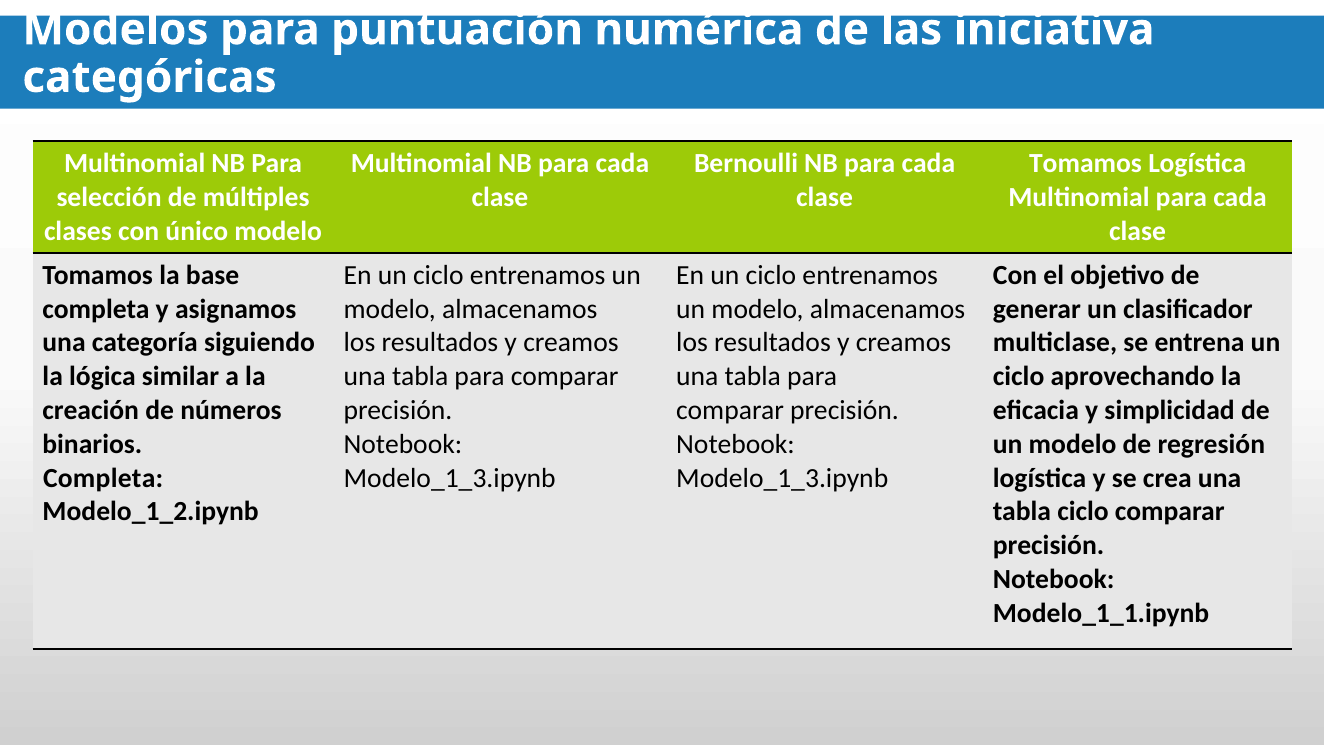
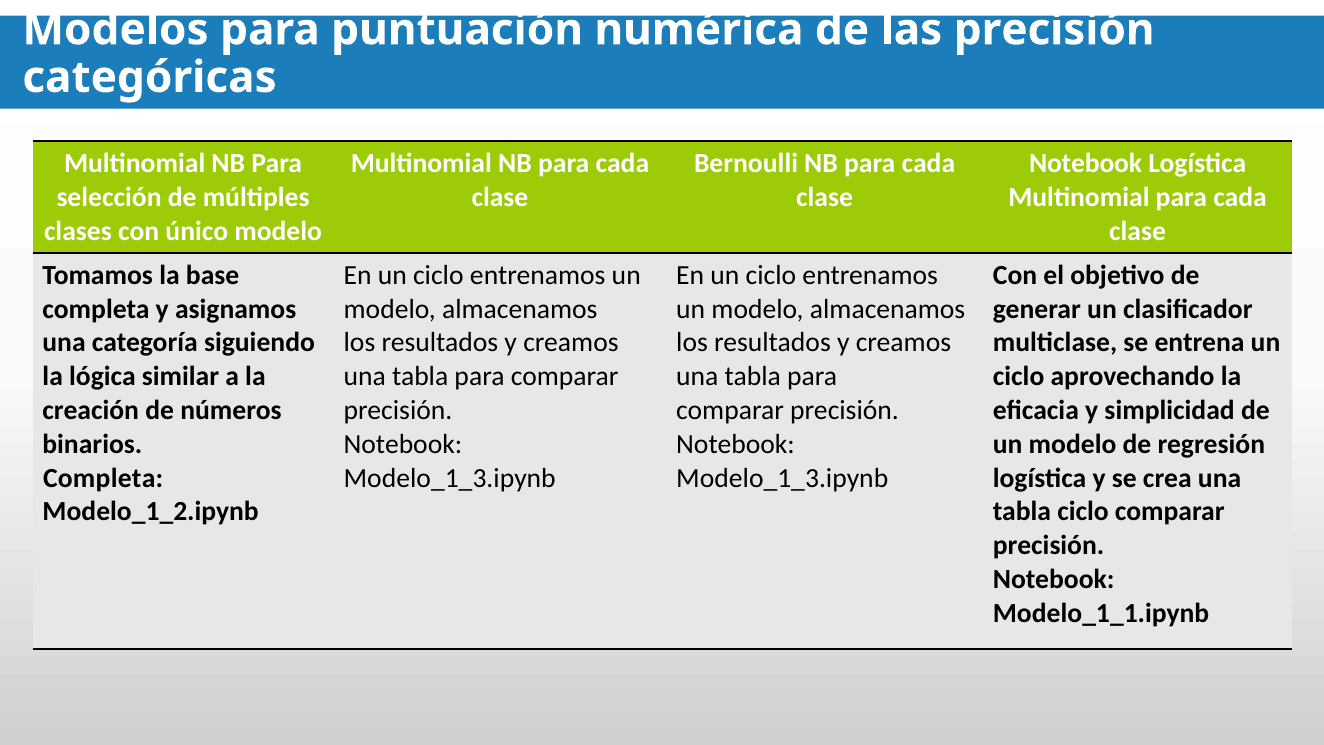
las iniciativa: iniciativa -> precisión (1054, 30)
Tomamos: Tomamos -> Notebook (1086, 163)
